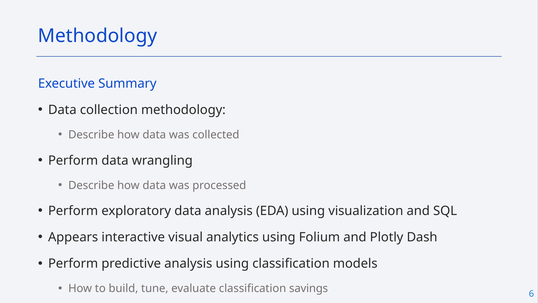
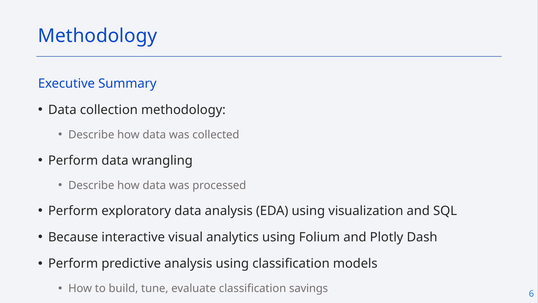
Appears: Appears -> Because (73, 237)
